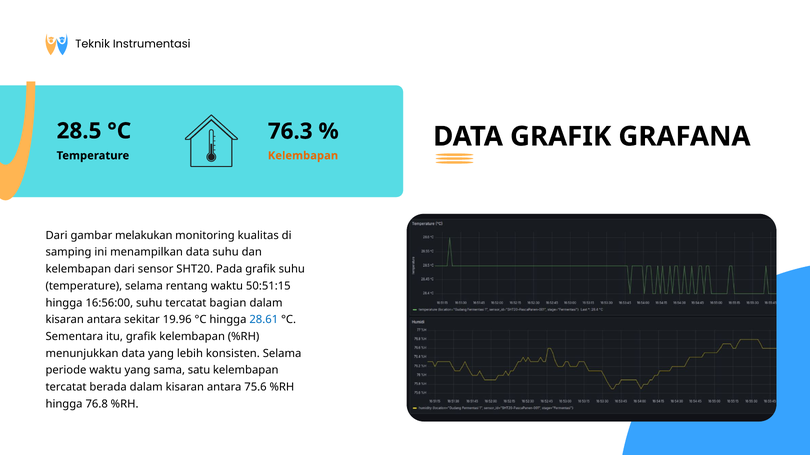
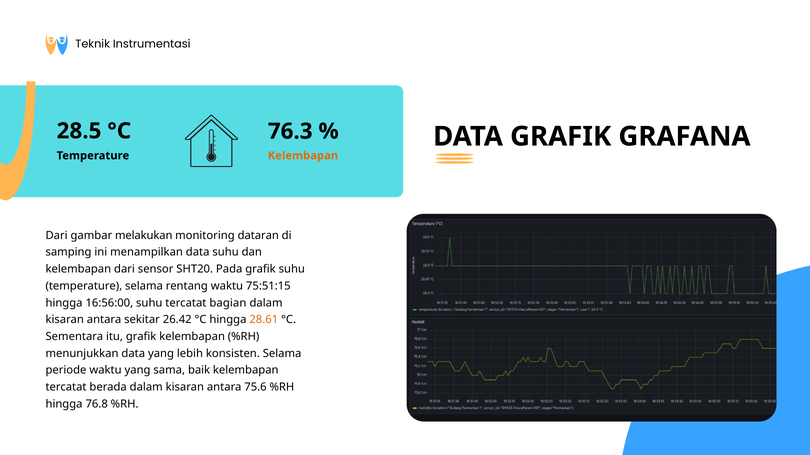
kualitas: kualitas -> dataran (258, 236)
50:51:15: 50:51:15 -> 75:51:15 (268, 286)
19.96: 19.96 -> 26.42 (177, 320)
28.61 colour: blue -> orange (264, 320)
satu: satu -> baik (199, 371)
